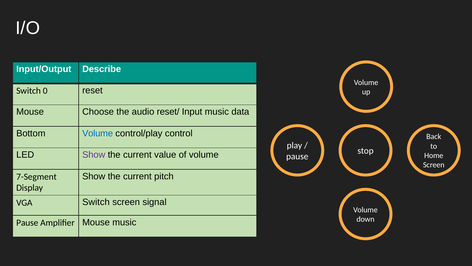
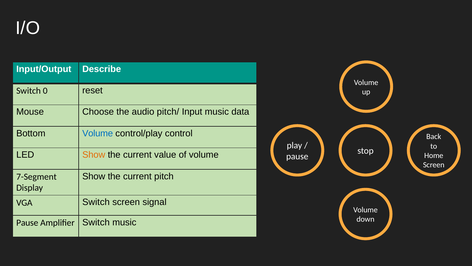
reset/: reset/ -> pitch/ (168, 112)
Show colour: purple -> orange (94, 155)
Amplifier Mouse: Mouse -> Switch (96, 222)
